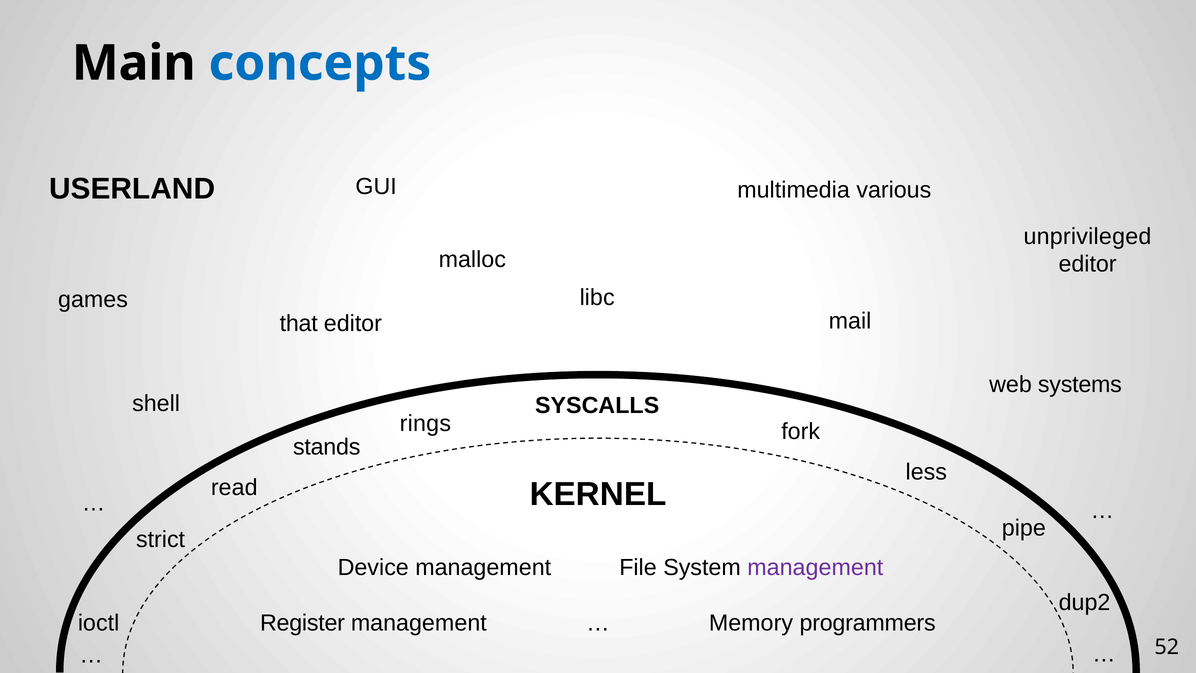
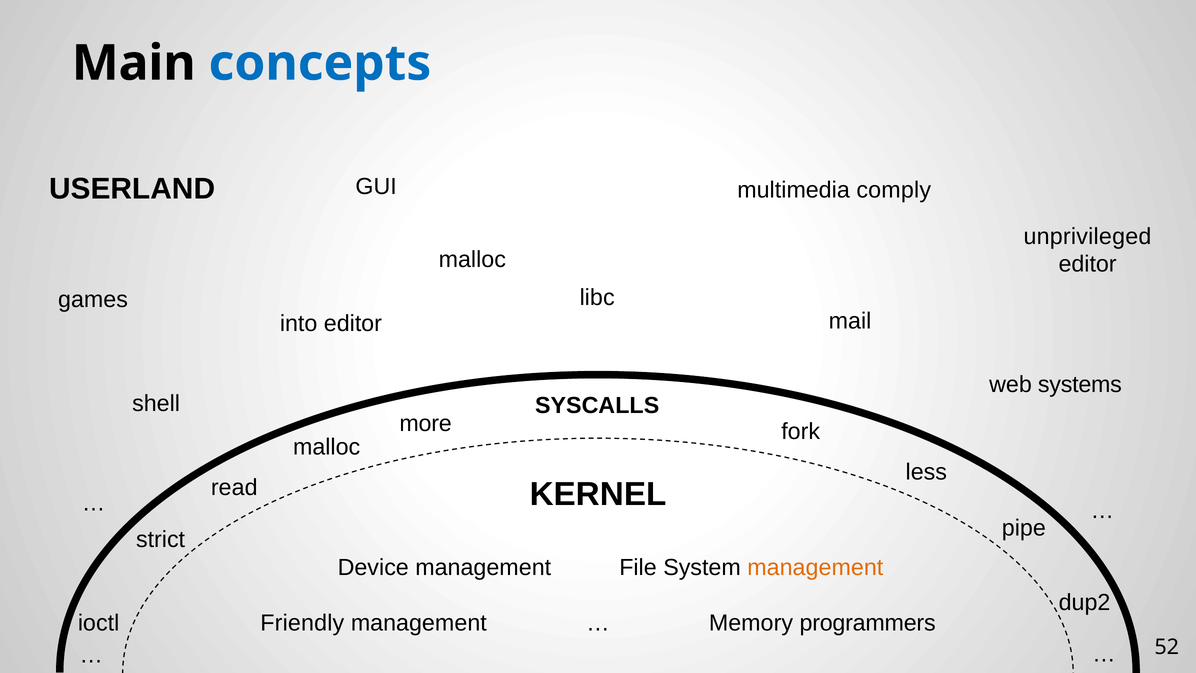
various: various -> comply (894, 190)
that: that -> into (299, 323)
rings: rings -> more (426, 423)
stands: stands -> malloc (327, 447)
management colour: purple -> orange (815, 567)
Register: Register -> Friendly (302, 623)
